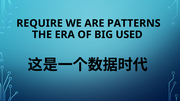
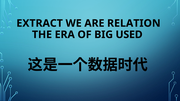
REQUIRE: REQUIRE -> EXTRACT (40, 23)
PATTERNS: PATTERNS -> RELATION (134, 23)
